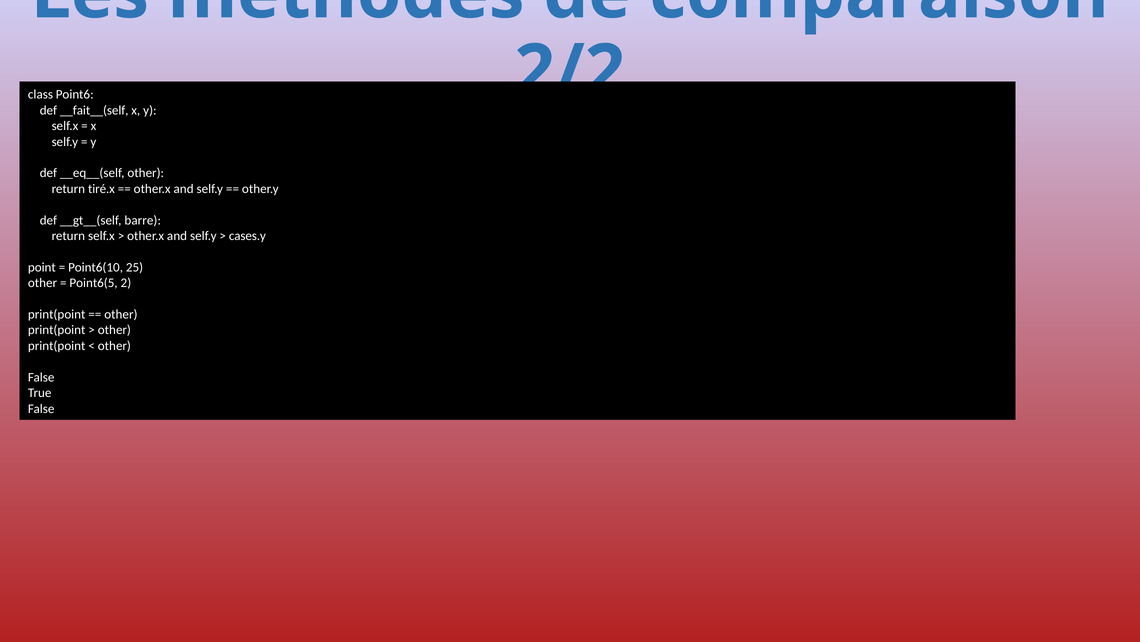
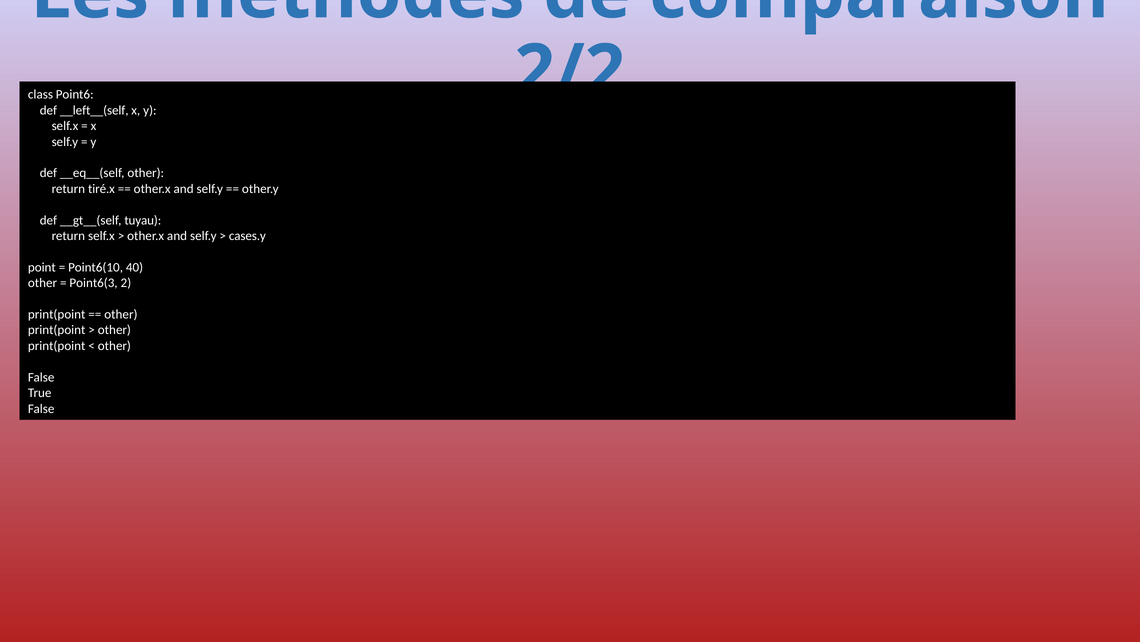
__fait__(self: __fait__(self -> __left__(self (94, 110)
barre: barre -> tuyau (143, 220)
25: 25 -> 40 (135, 267)
Point6(5: Point6(5 -> Point6(3 (94, 283)
